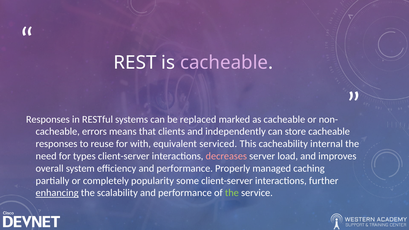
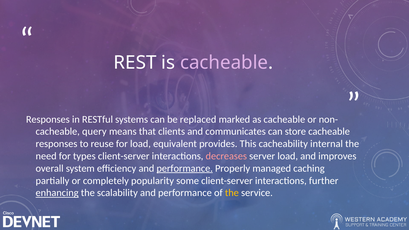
errors: errors -> query (94, 132)
independently: independently -> communicates (236, 132)
for with: with -> load (141, 144)
serviced: serviced -> provides (218, 144)
performance underline: none -> present (185, 168)
the colour: light green -> yellow (232, 193)
